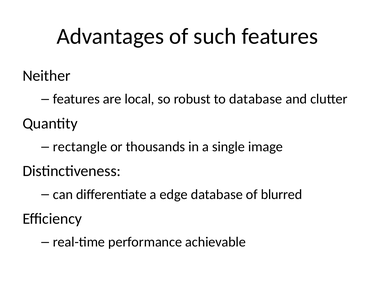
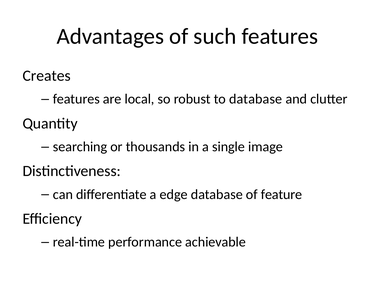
Neither: Neither -> Creates (47, 76)
rectangle: rectangle -> searching (80, 147)
blurred: blurred -> feature (282, 195)
